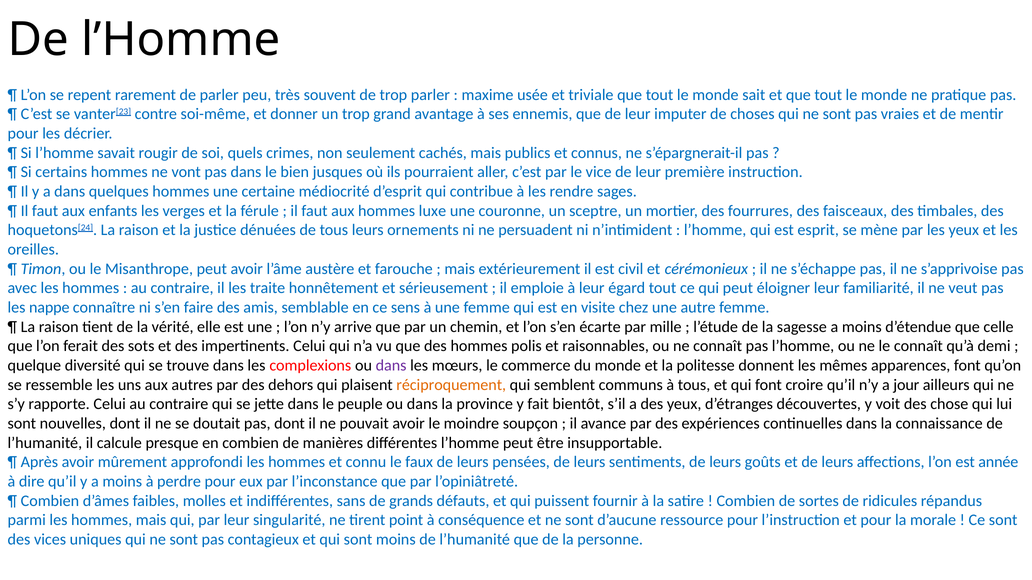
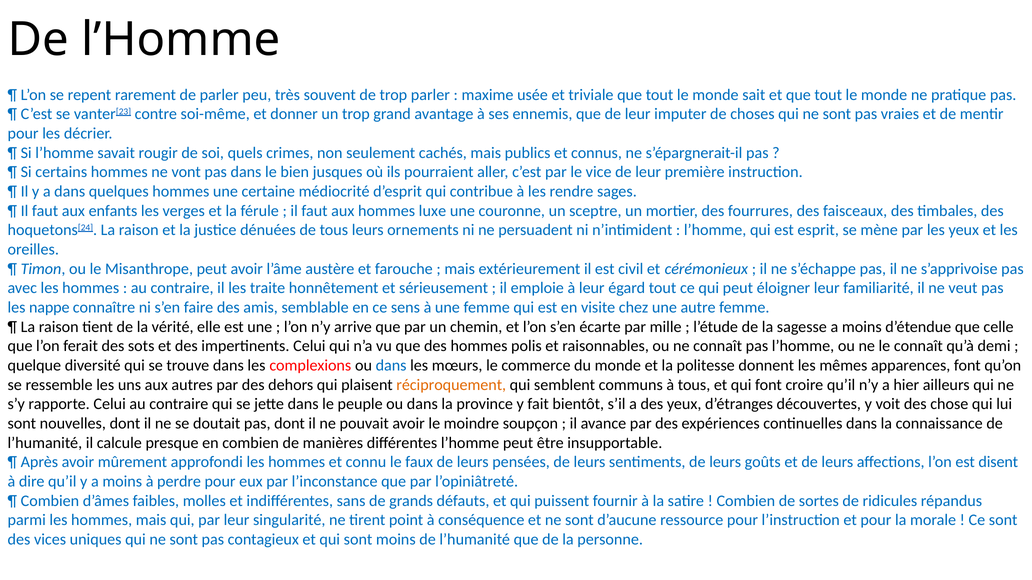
dans colour: purple -> blue (391, 366)
jour: jour -> hier (906, 385)
année: année -> disent (998, 463)
